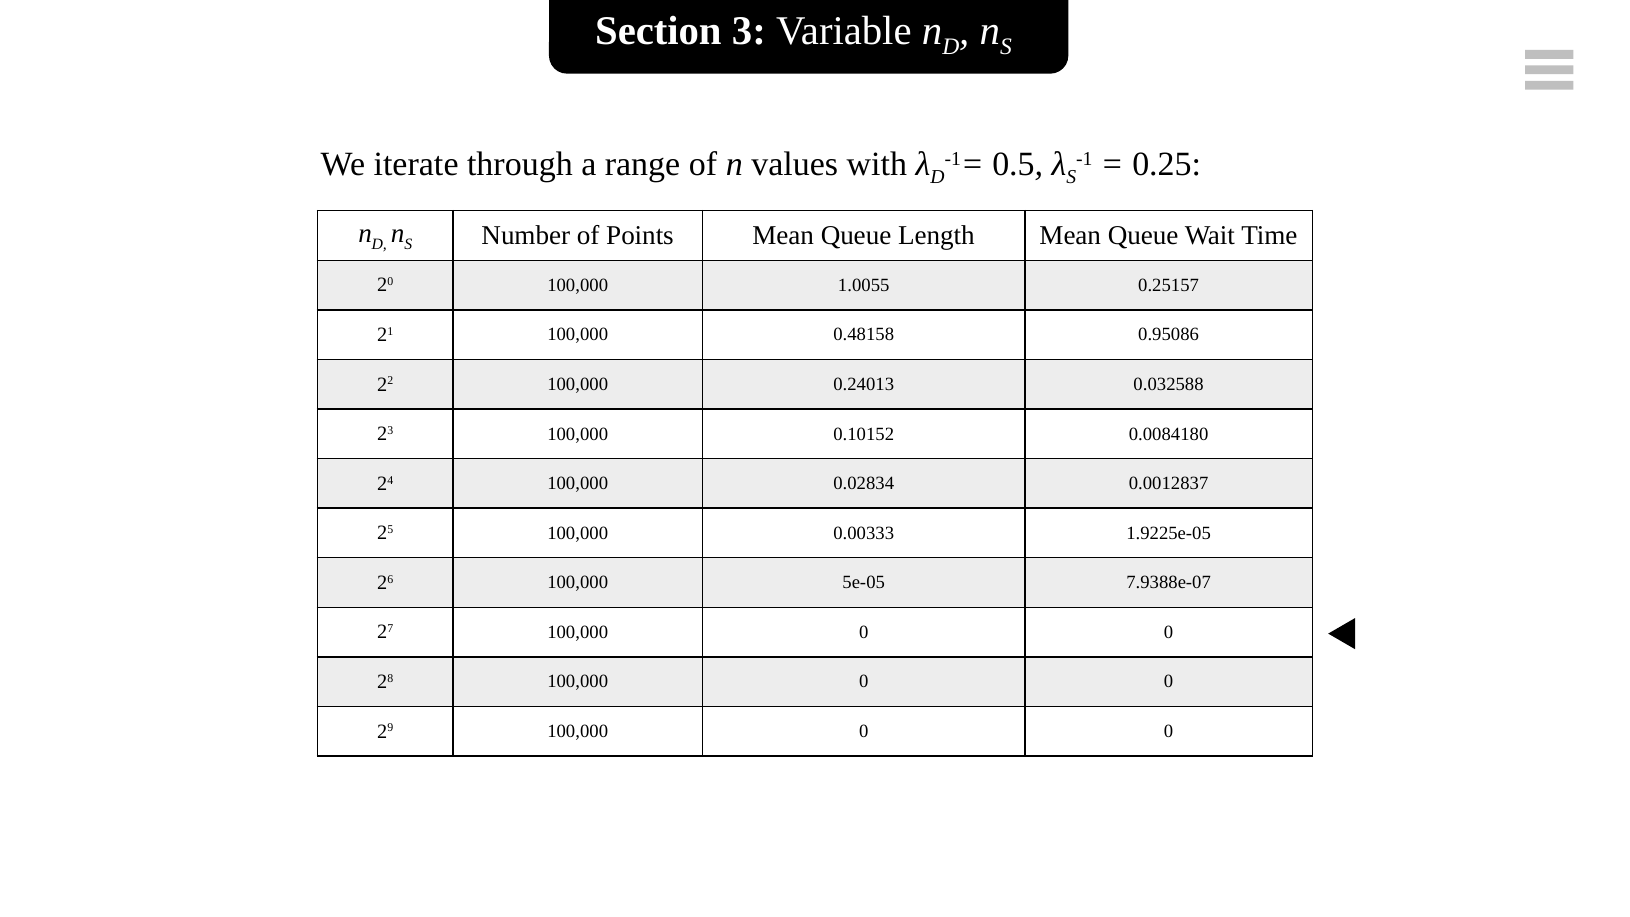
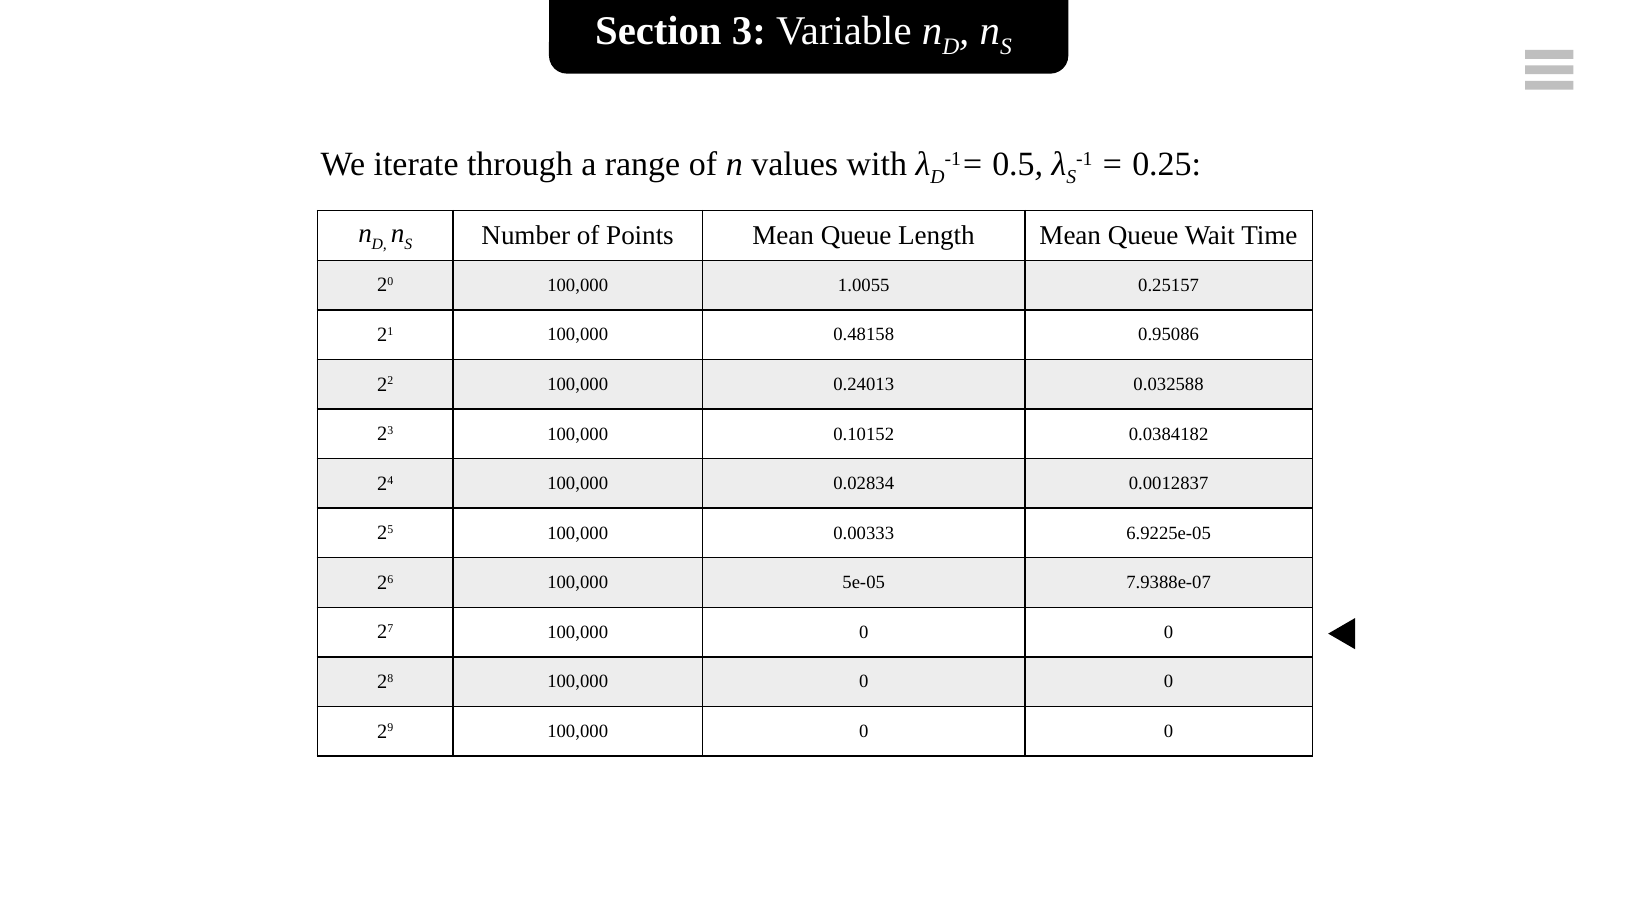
0.0084180: 0.0084180 -> 0.0384182 (1169, 434)
1.9225e-05: 1.9225e-05 -> 6.9225e-05 (1169, 533)
